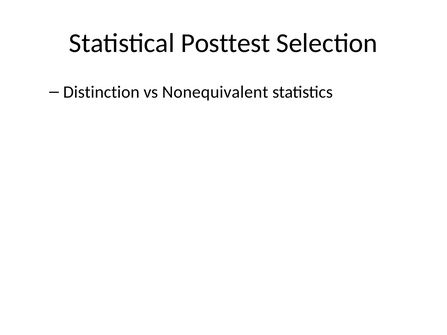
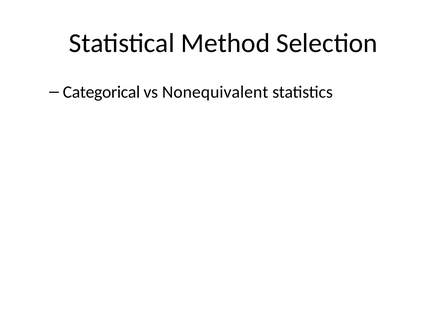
Posttest: Posttest -> Method (225, 43)
Distinction: Distinction -> Categorical (101, 92)
